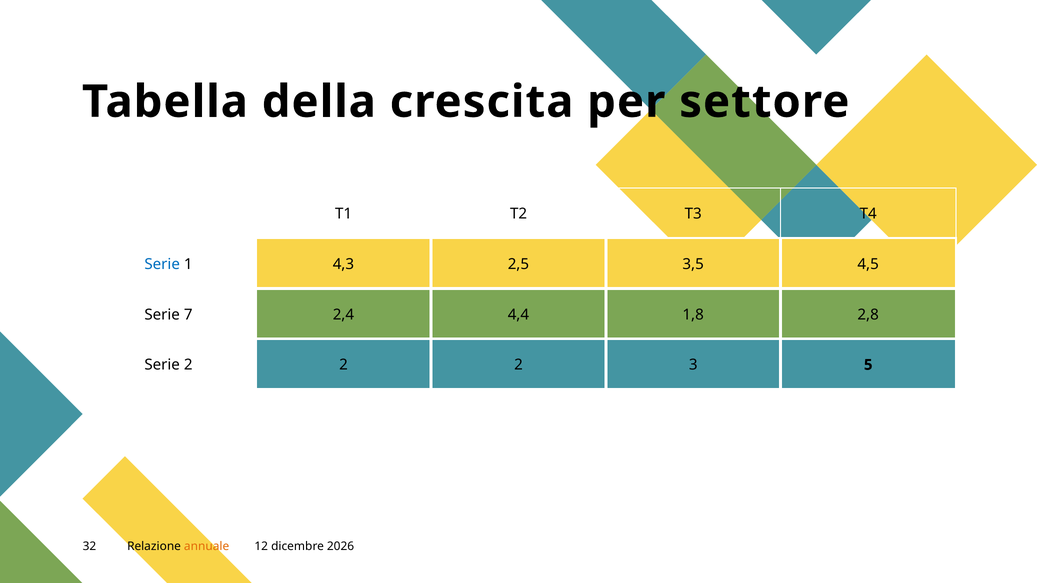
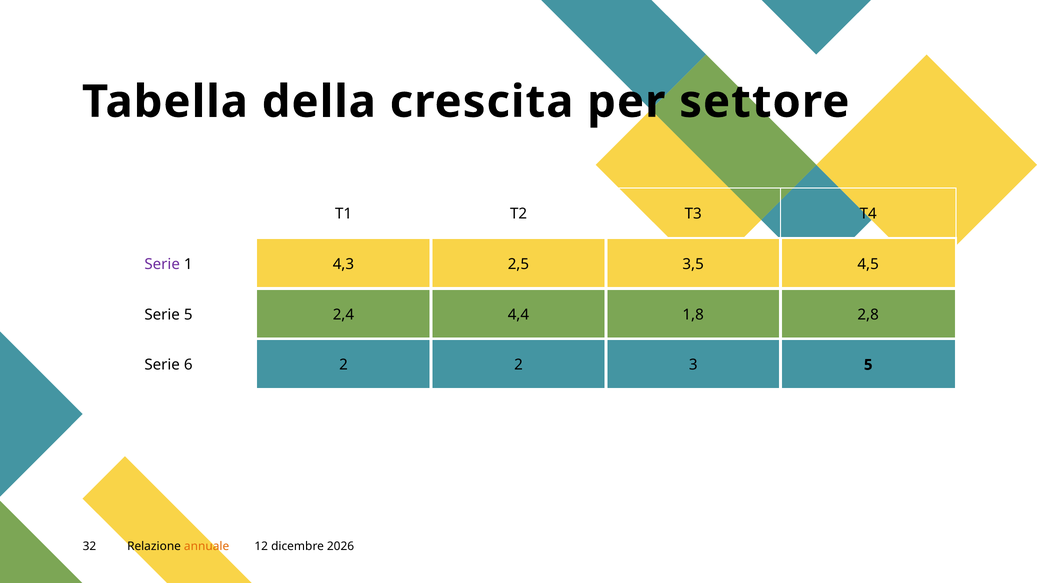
Serie colour: blue -> purple (162, 264)
Serie 7: 7 -> 5 (188, 315)
Serie 2: 2 -> 6 (188, 365)
